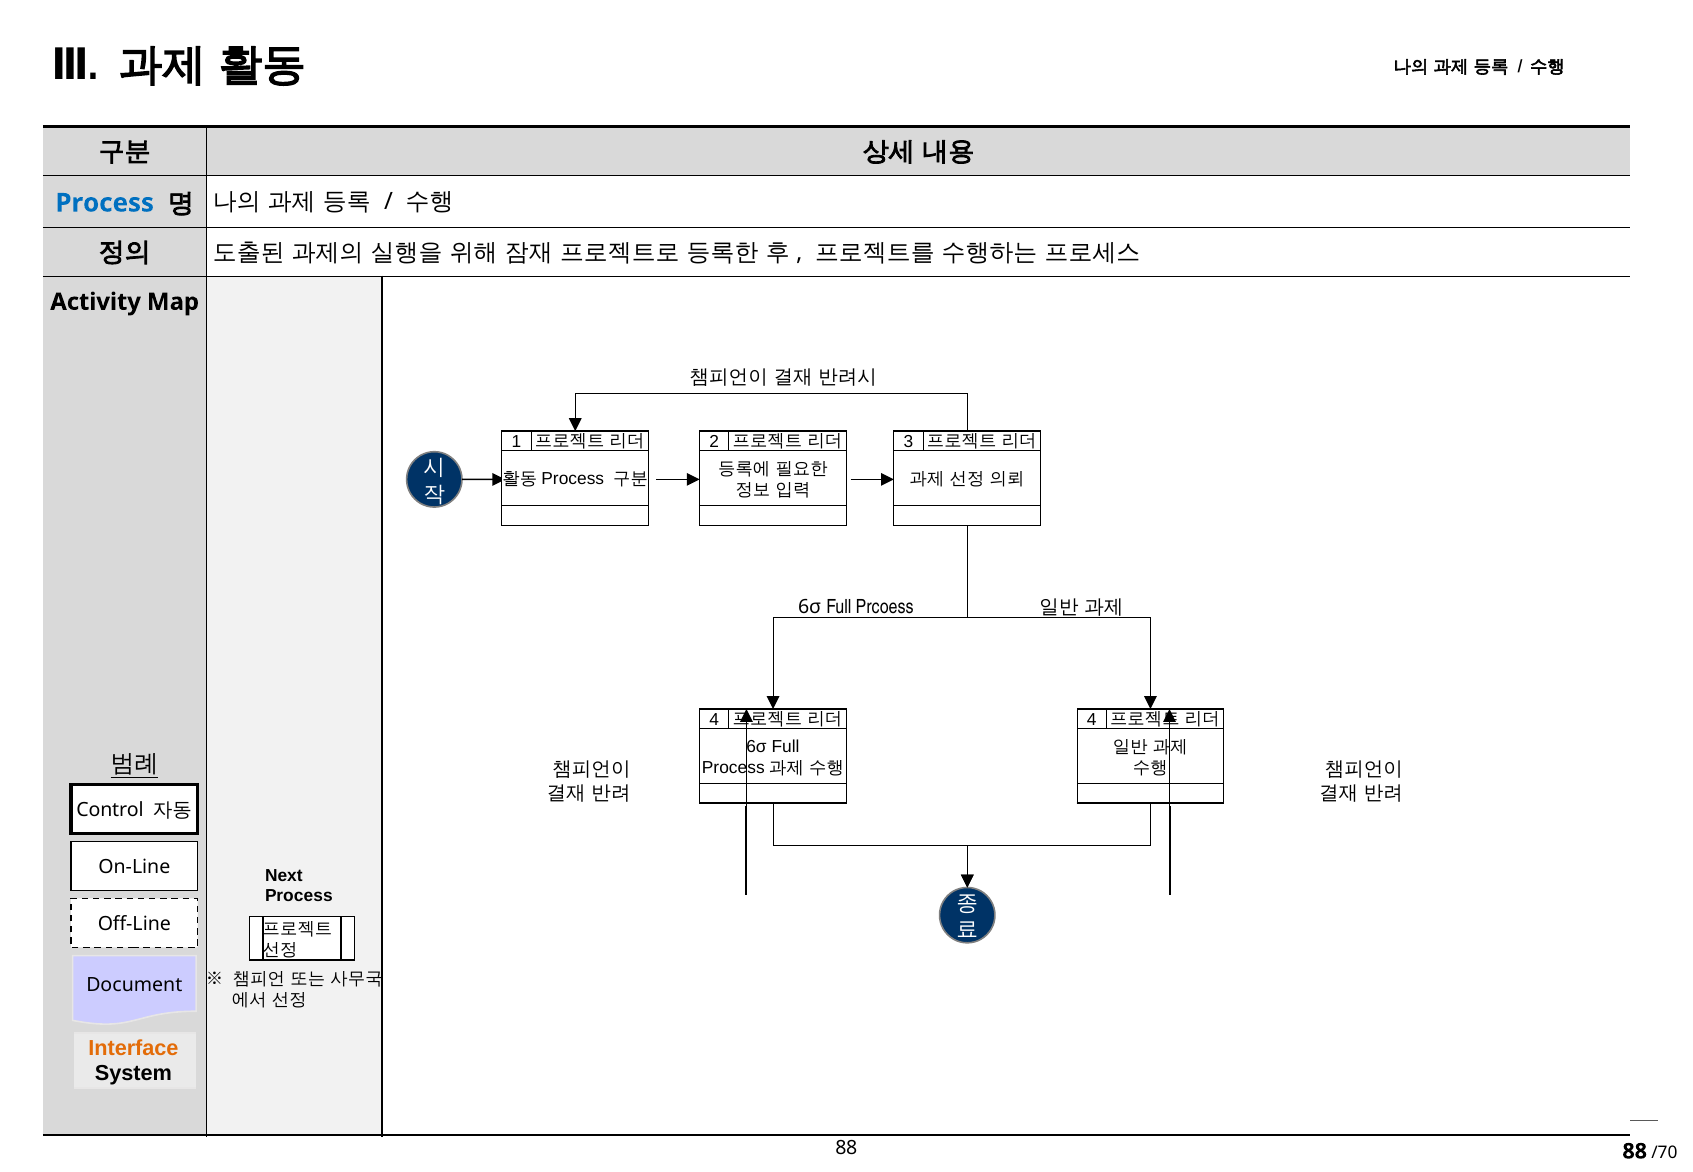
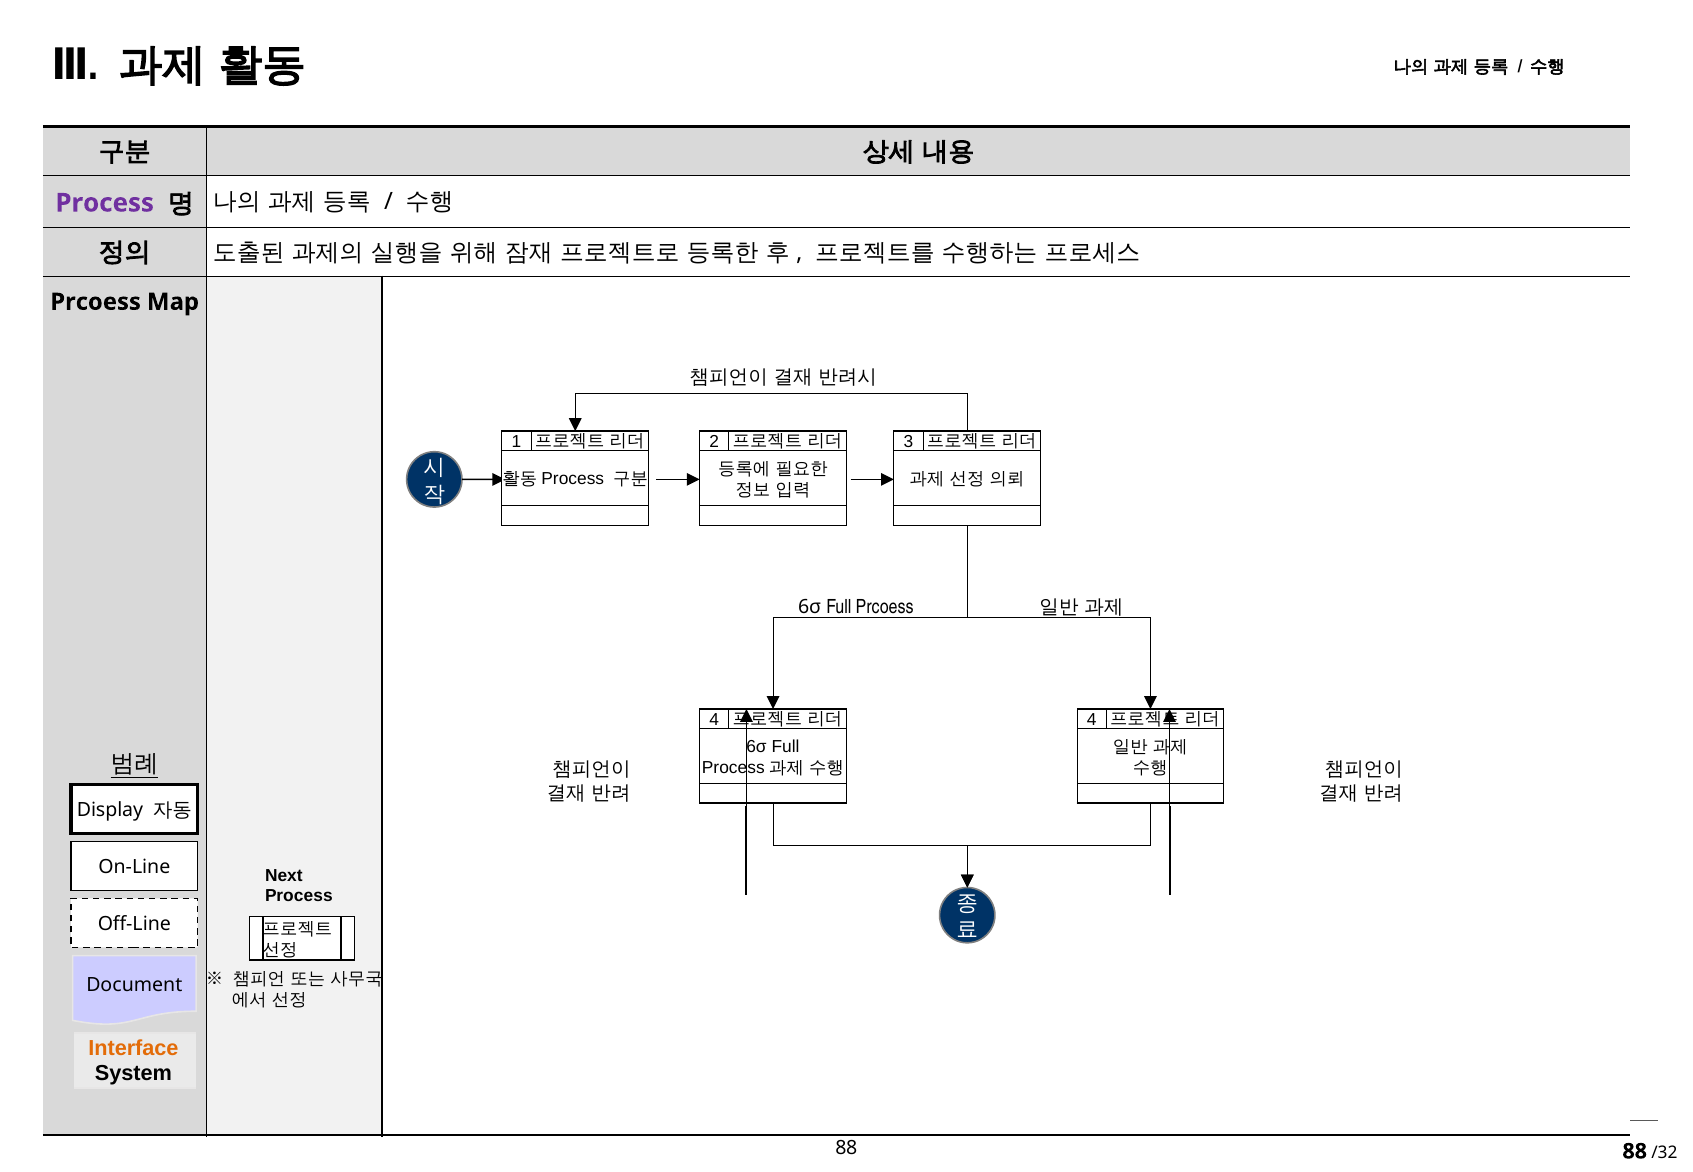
Process colour: blue -> purple (105, 203)
Activity: Activity -> Prcoess (96, 302)
Control: Control -> Display (110, 810)
/70: /70 -> /32 (1664, 1153)
